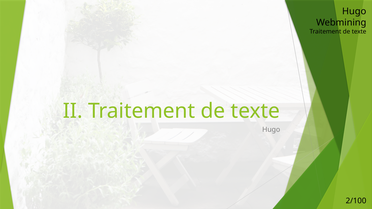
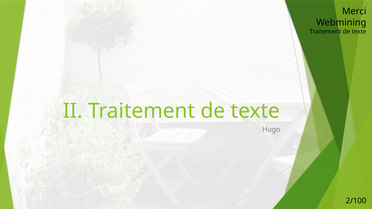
Hugo: Hugo -> Merci (354, 11)
